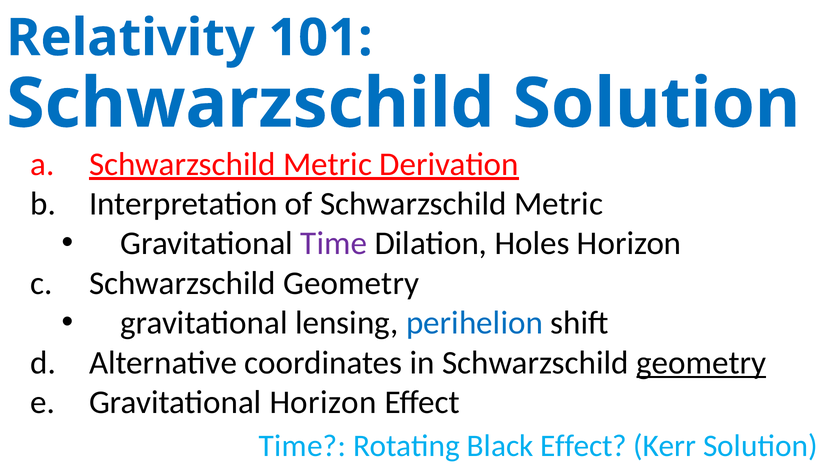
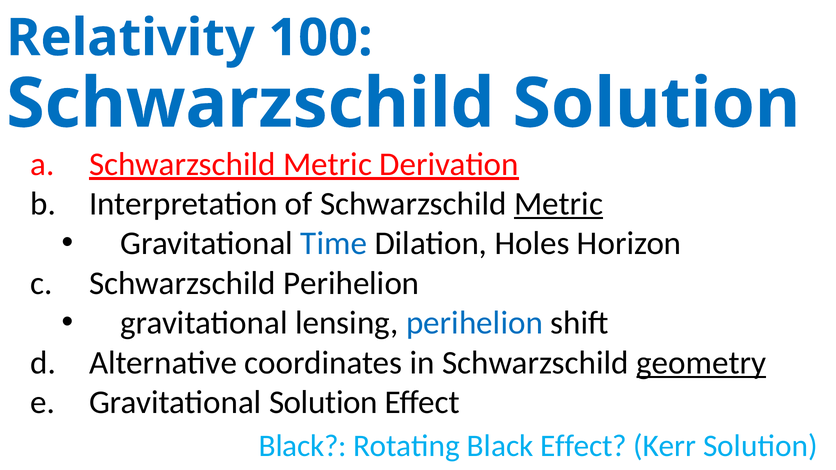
101: 101 -> 100 (321, 38)
Metric underline: none -> present (559, 204)
Time colour: purple -> blue (334, 244)
Geometry: Geometry -> Perihelion (351, 283)
Gravitational Horizon: Horizon -> Solution (323, 402)
Time: Time -> Black (303, 446)
